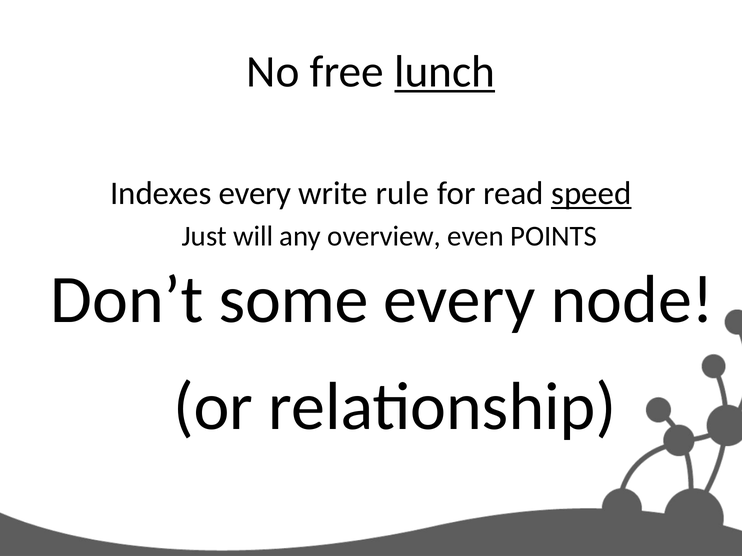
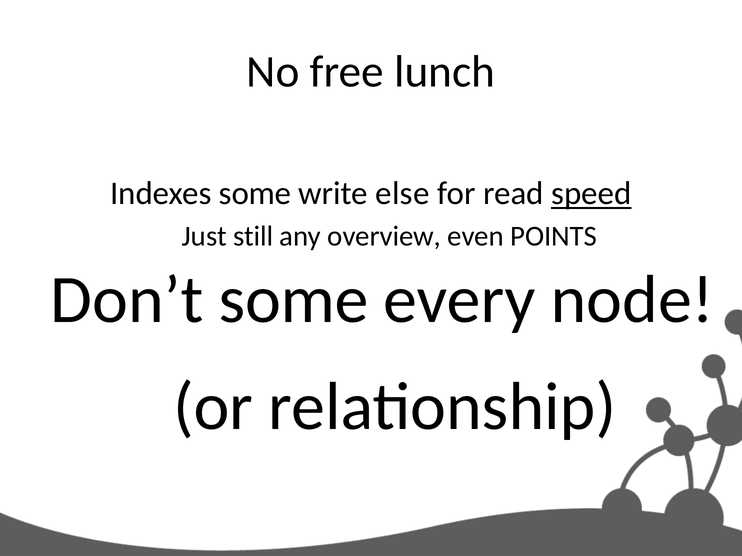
lunch underline: present -> none (445, 72)
Indexes every: every -> some (255, 194)
rule: rule -> else (402, 194)
will: will -> still (253, 236)
